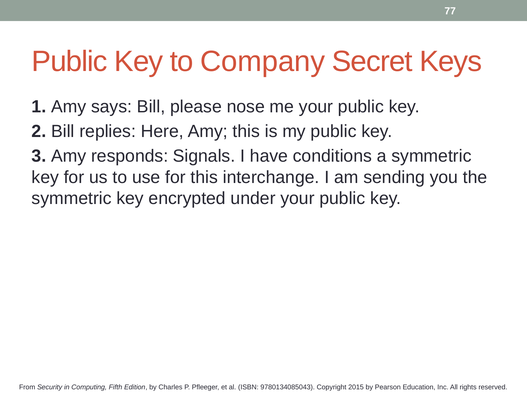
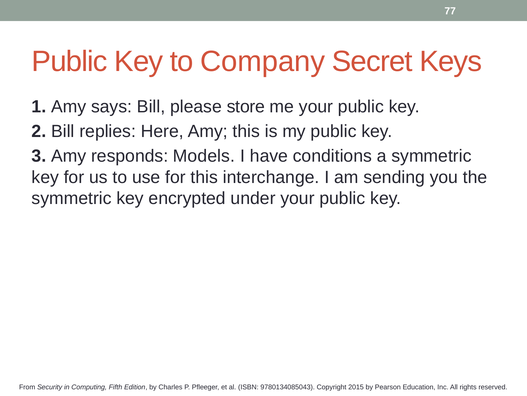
nose: nose -> store (246, 107)
Signals: Signals -> Models (204, 156)
